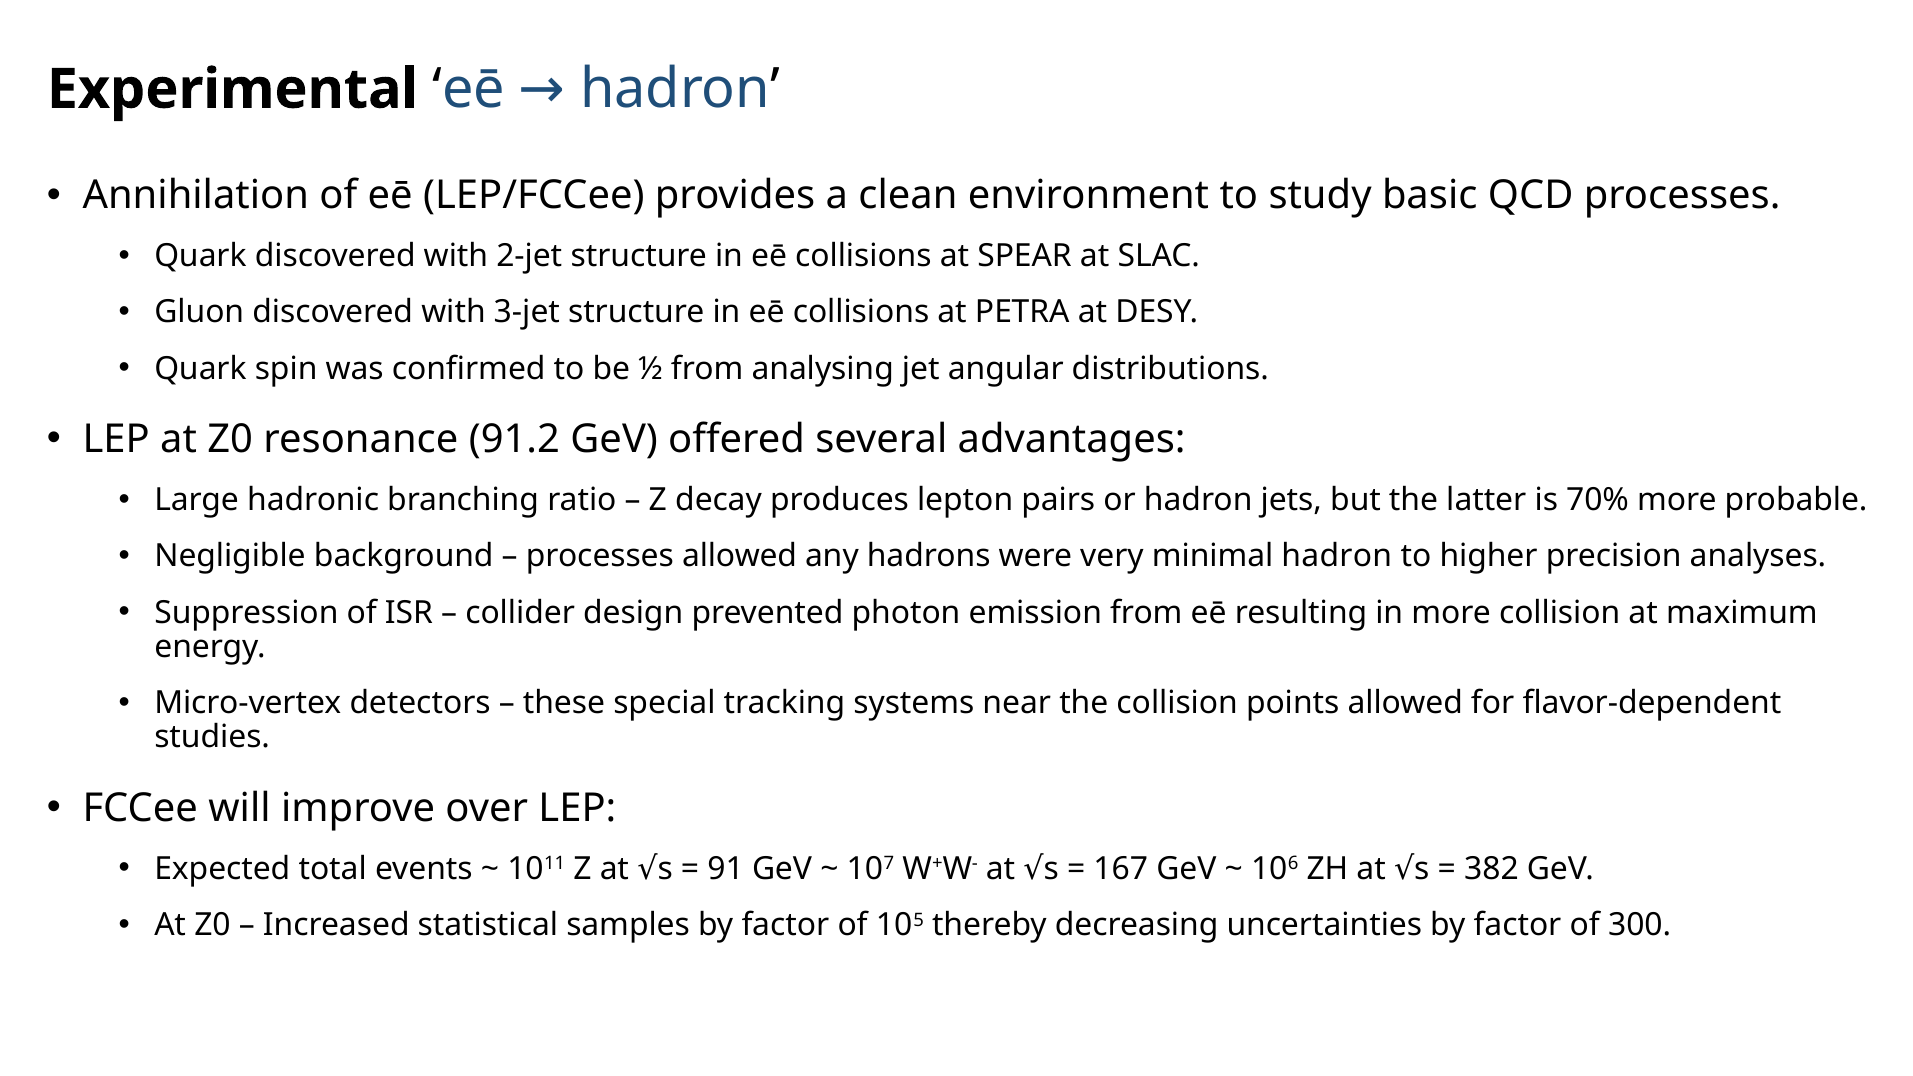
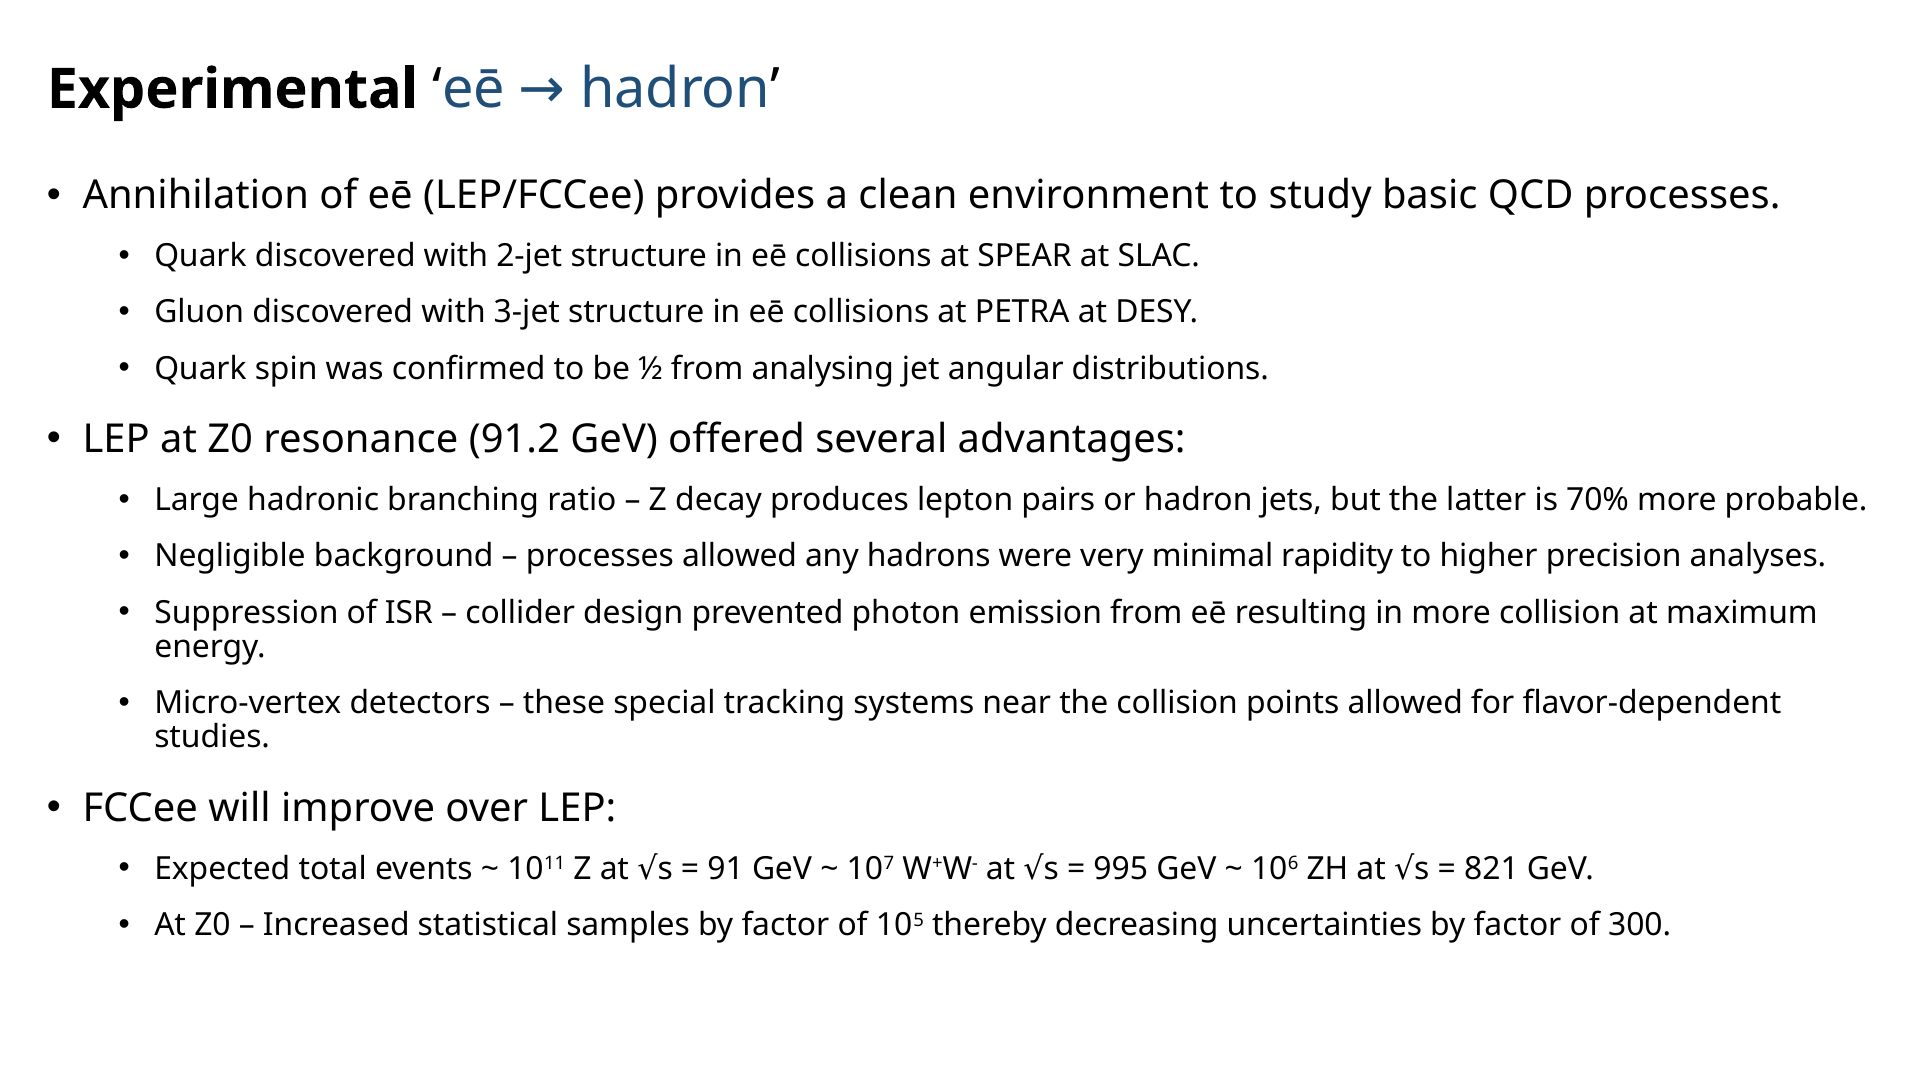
minimal hadron: hadron -> rapidity (1337, 556)
167: 167 -> 995 (1121, 869)
382: 382 -> 821 (1491, 869)
